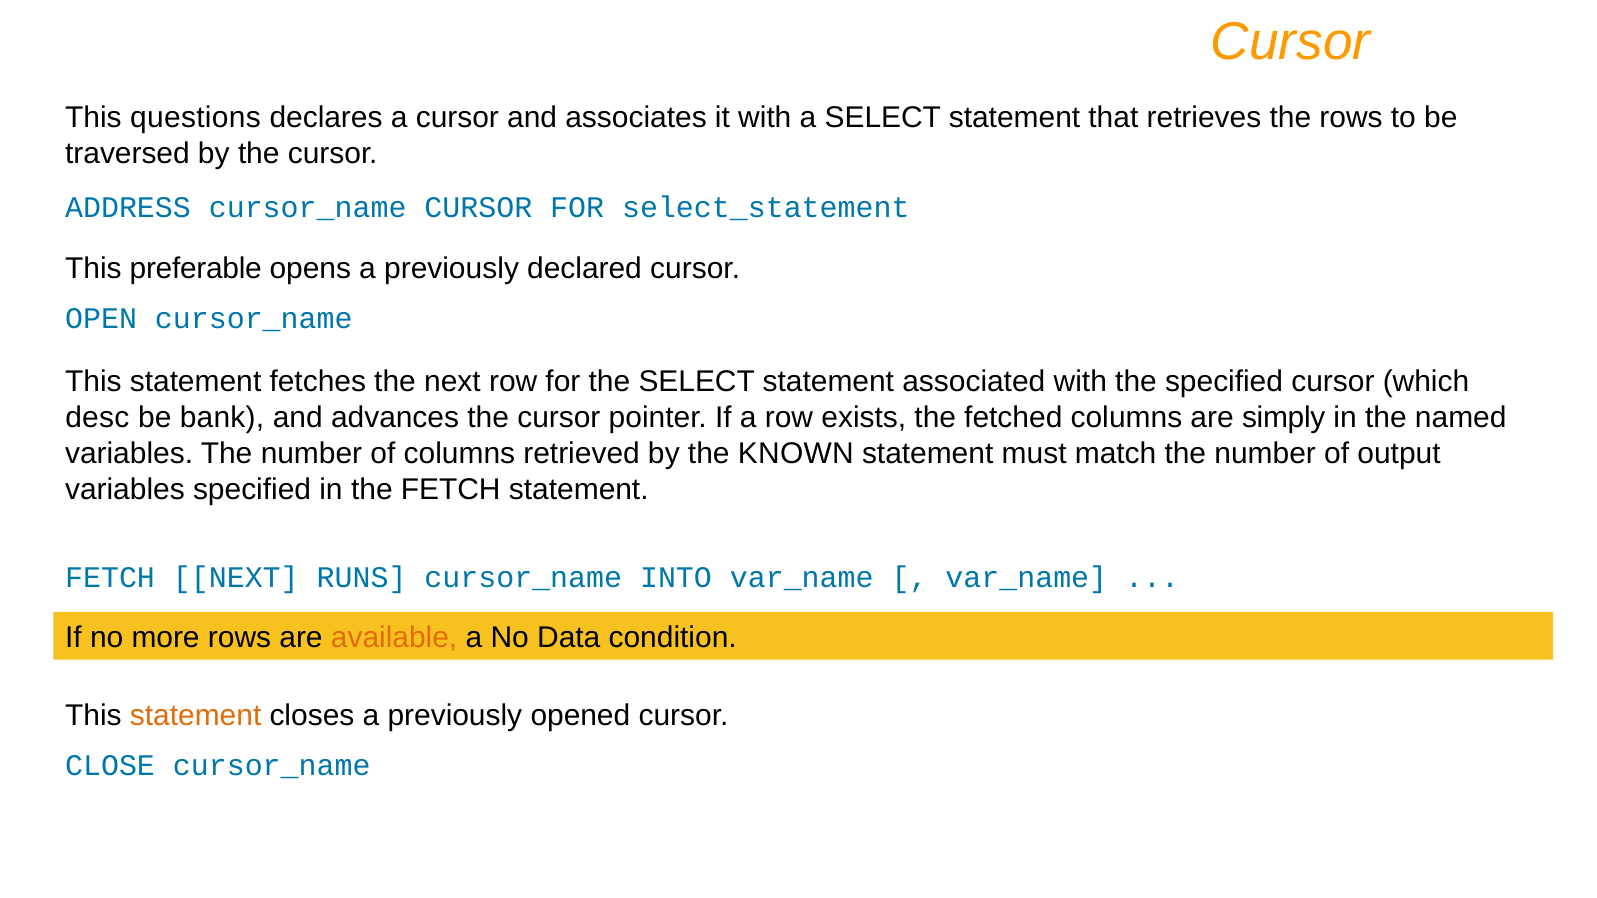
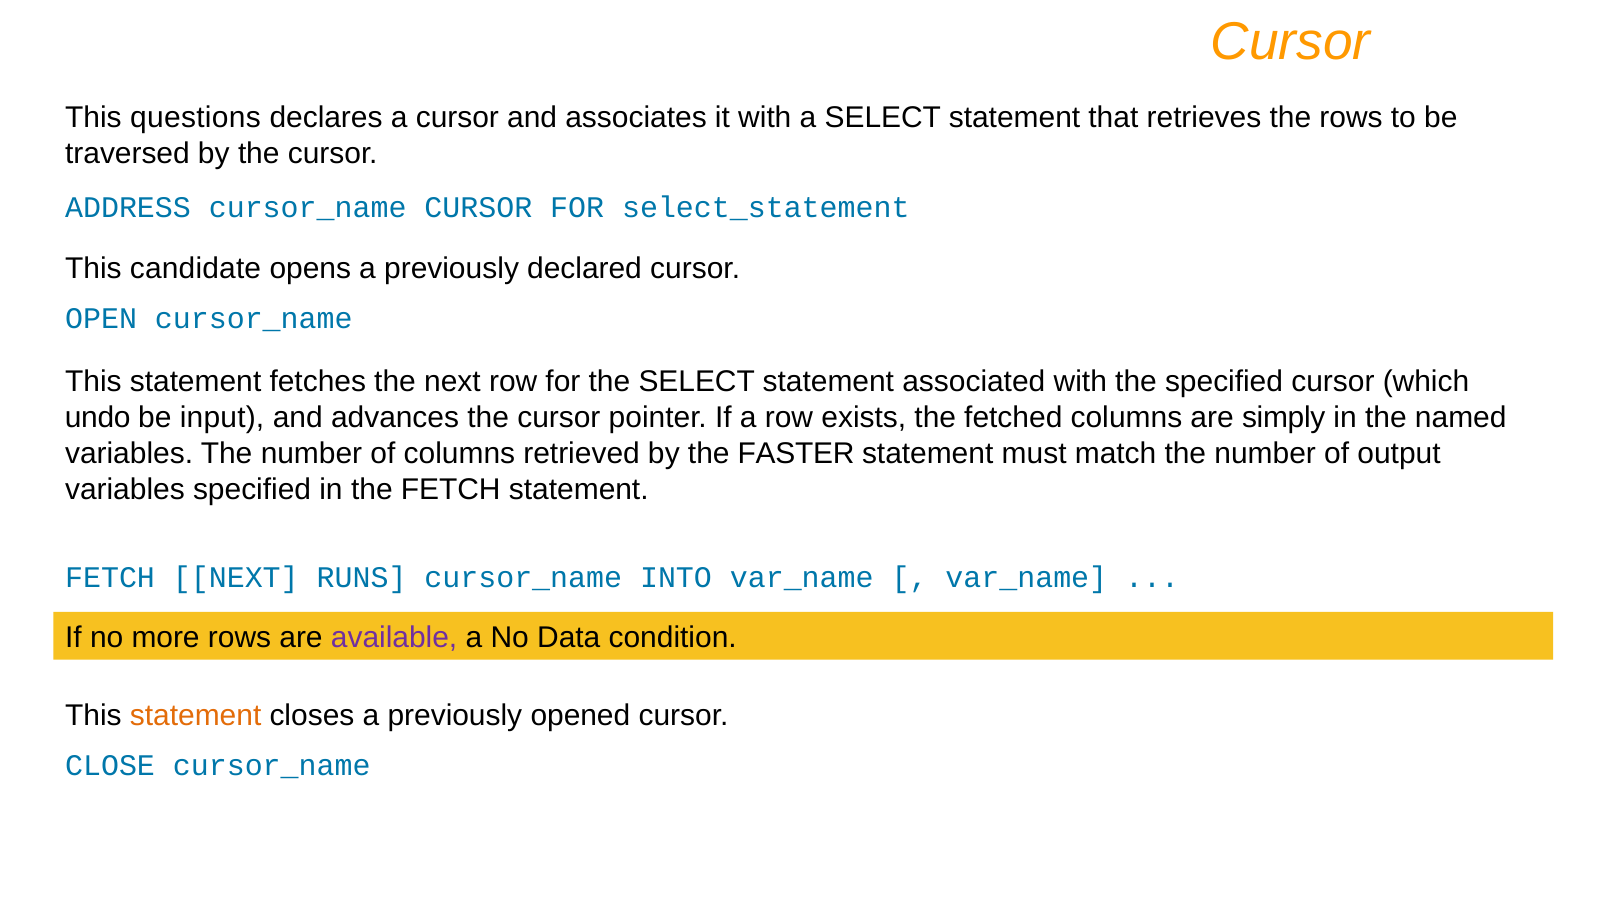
preferable: preferable -> candidate (196, 269)
desc: desc -> undo (98, 417)
bank: bank -> input (222, 417)
KNOWN: KNOWN -> FASTER (796, 453)
available colour: orange -> purple (394, 638)
